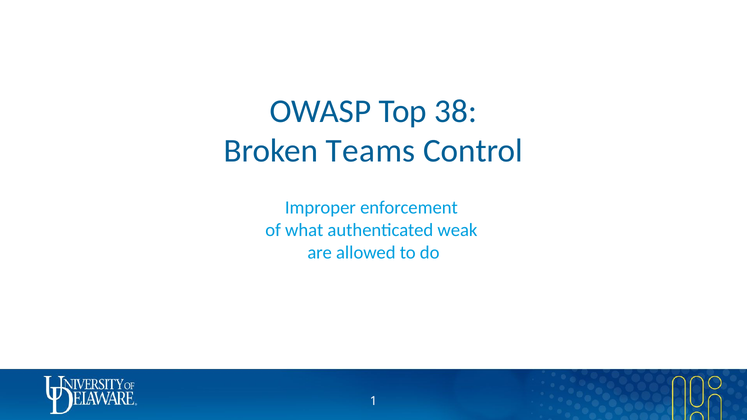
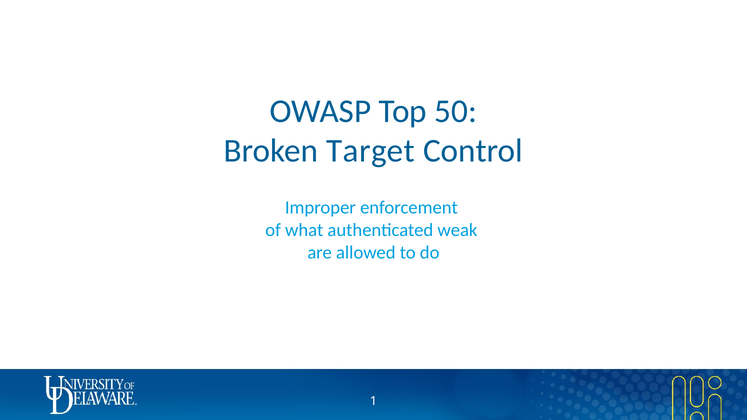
38: 38 -> 50 (456, 111)
Teams: Teams -> Target (371, 151)
